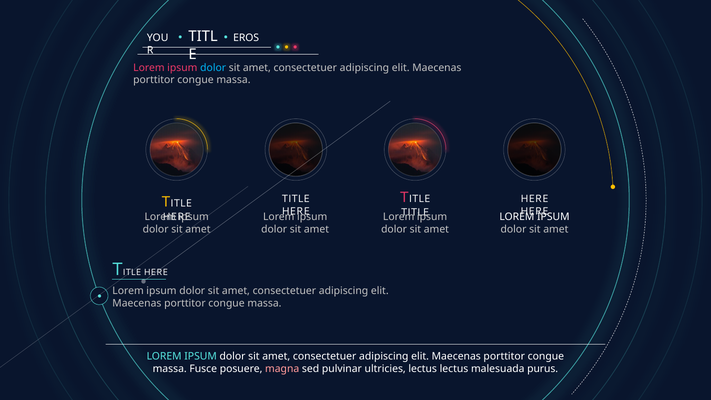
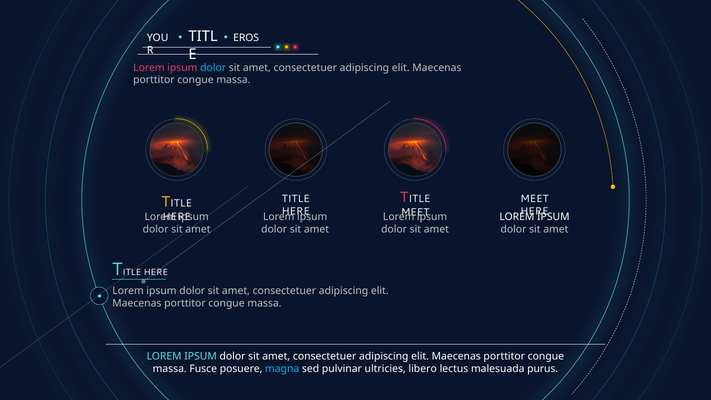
HERE: HERE -> MEET (534, 199)
TITLE: TITLE -> MEET (415, 212)
magna colour: pink -> light blue (282, 369)
ultricies lectus: lectus -> libero (423, 369)
